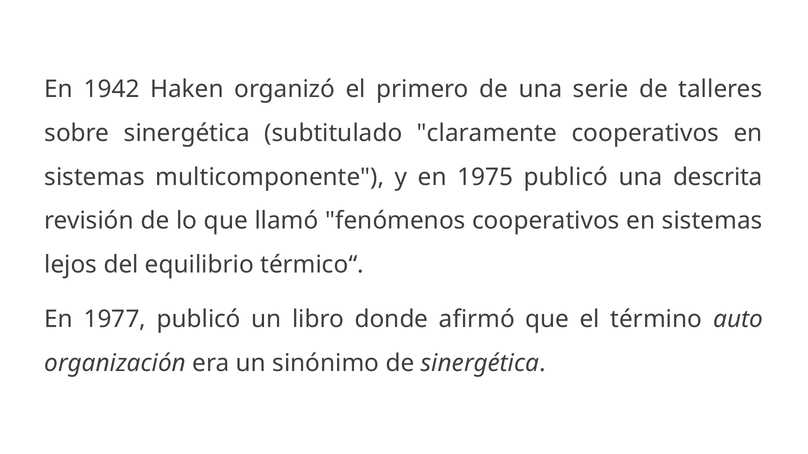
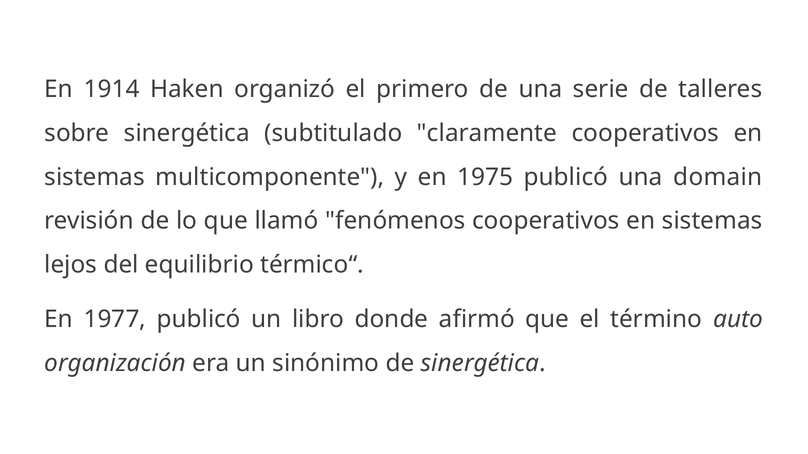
1942: 1942 -> 1914 (112, 89)
descrita: descrita -> domain (718, 177)
